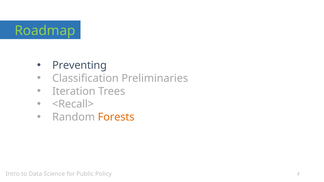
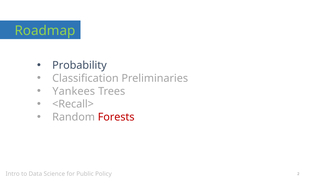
Preventing: Preventing -> Probability (79, 65)
Iteration: Iteration -> Yankees (74, 91)
Forests colour: orange -> red (116, 117)
